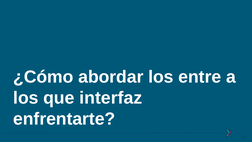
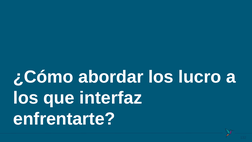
entre: entre -> lucro (200, 77)
